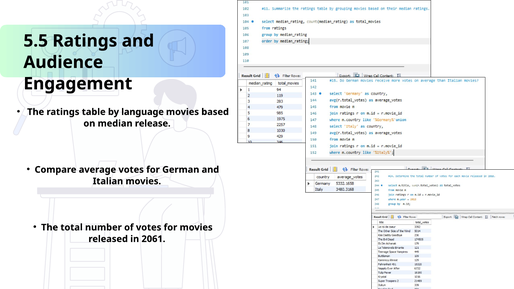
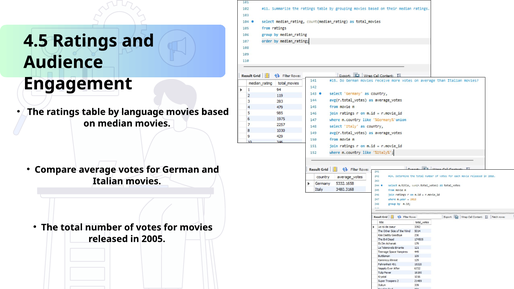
5.5: 5.5 -> 4.5 (36, 41)
median release: release -> movies (153, 124)
2061: 2061 -> 2005 (153, 239)
